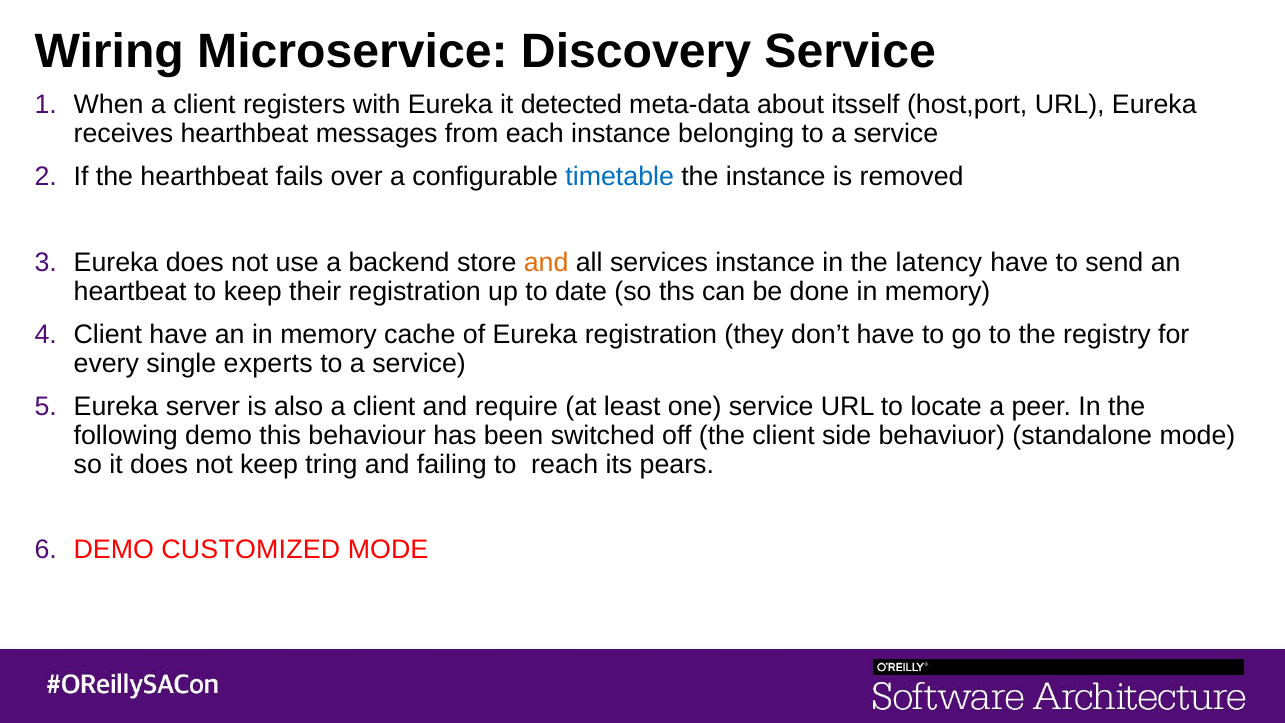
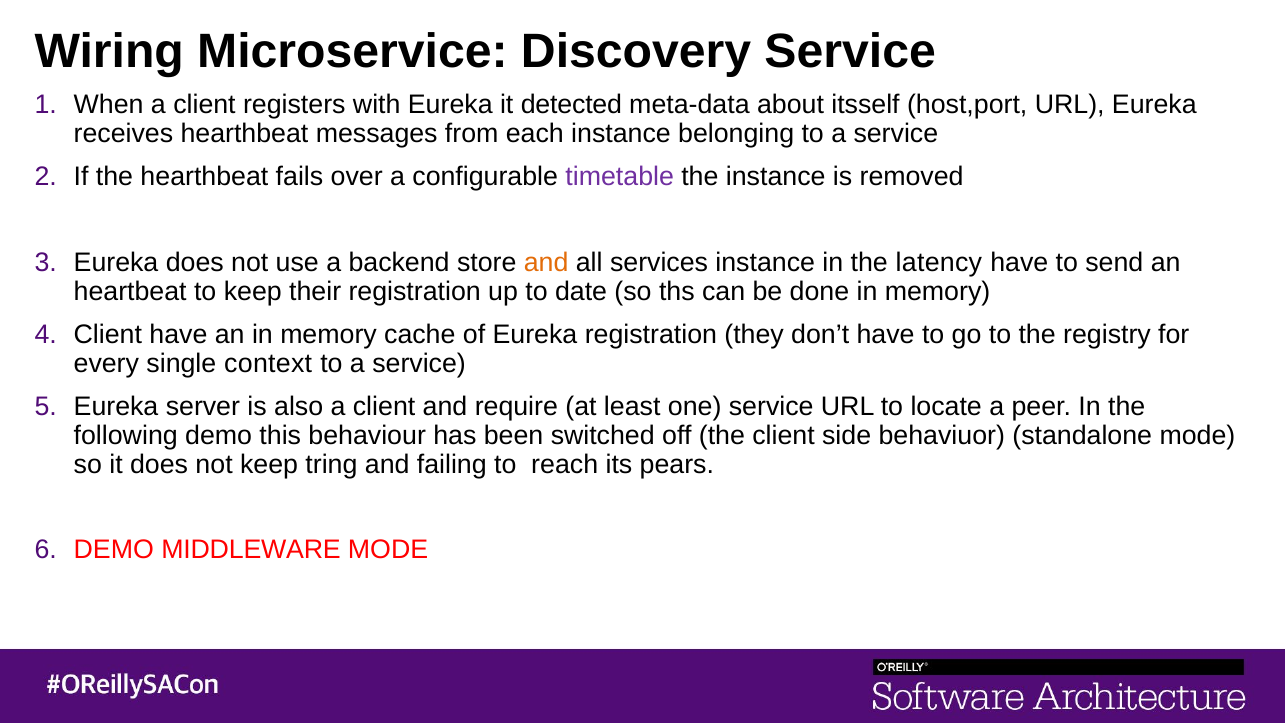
timetable colour: blue -> purple (620, 177)
experts: experts -> context (268, 363)
CUSTOMIZED: CUSTOMIZED -> MIDDLEWARE (251, 550)
